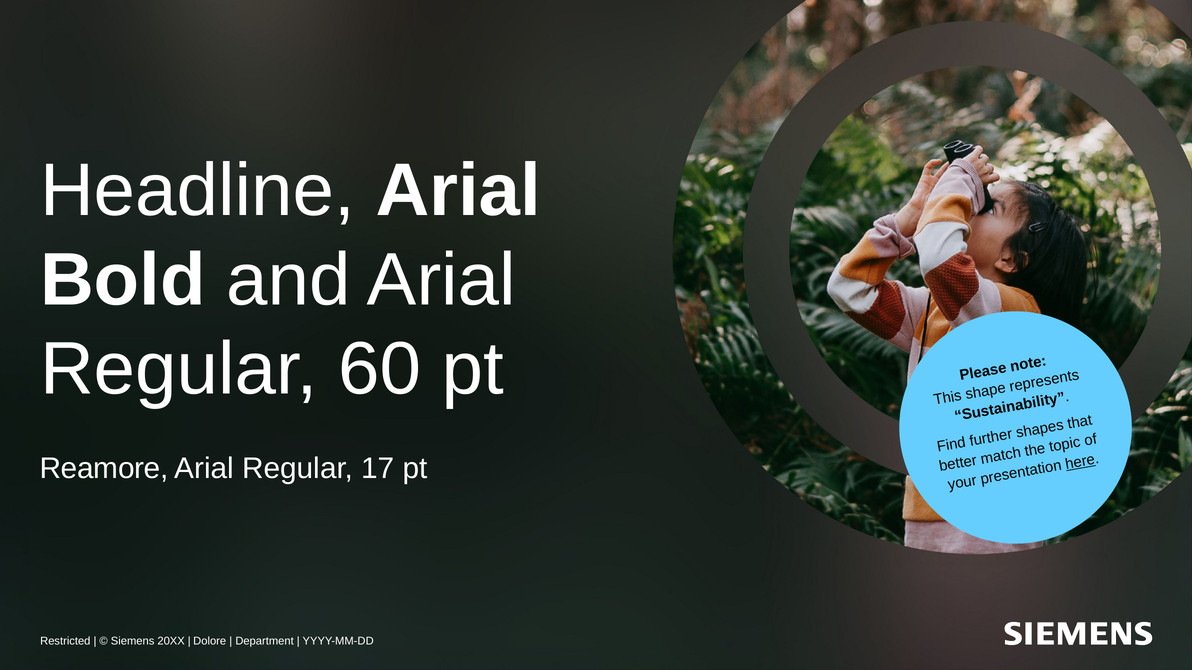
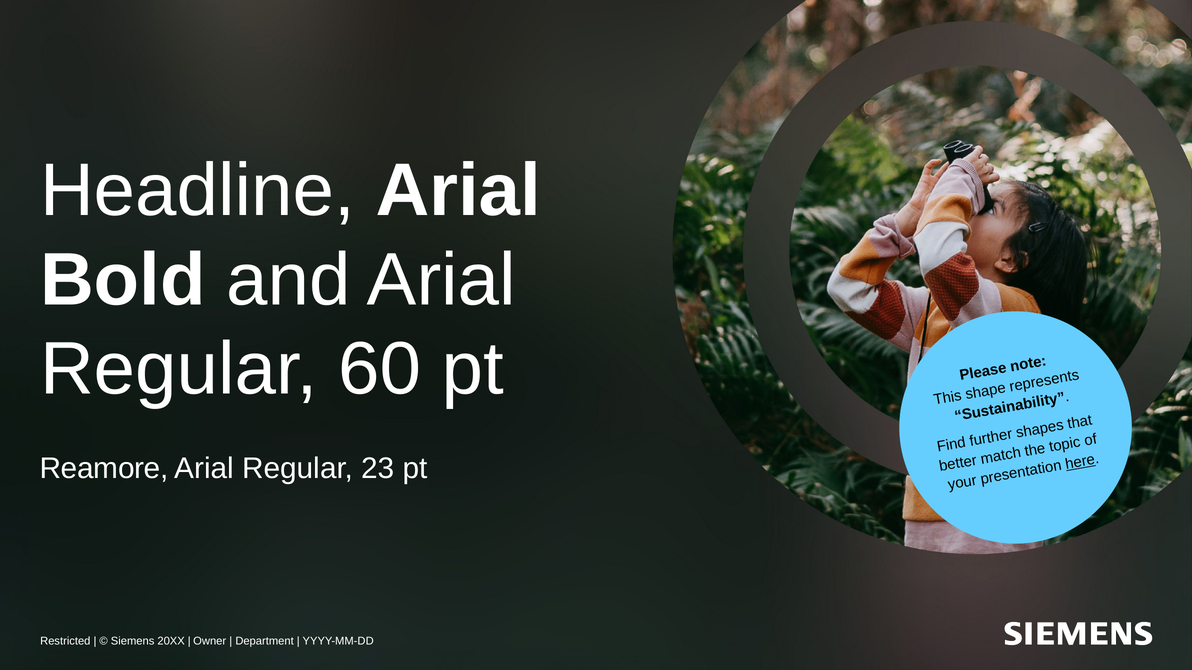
17: 17 -> 23 (378, 469)
Dolore: Dolore -> Owner (210, 641)
